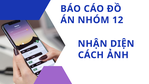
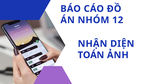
CÁCH: CÁCH -> TOÁN (91, 55)
